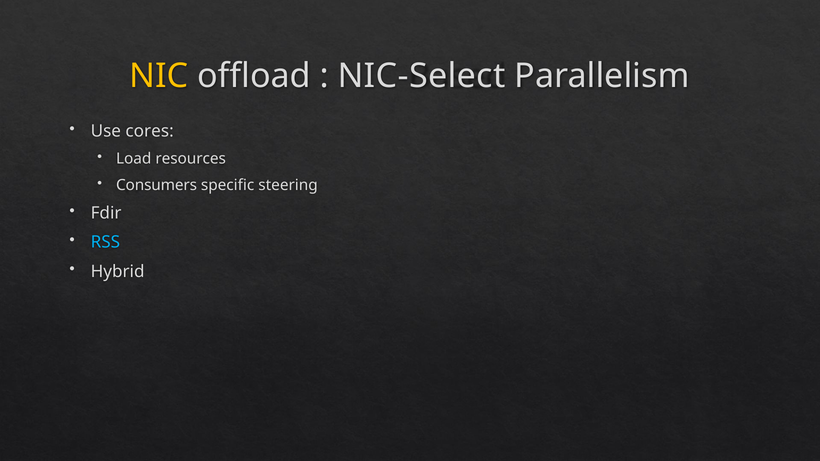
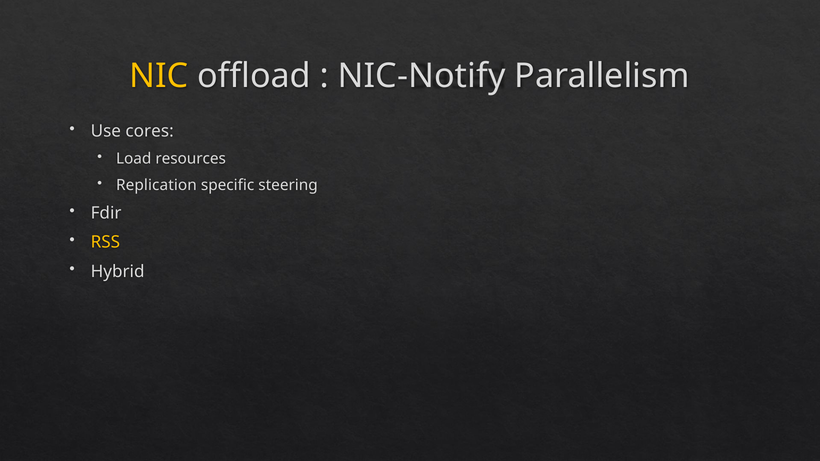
NIC-Select: NIC-Select -> NIC-Notify (422, 76)
Consumers: Consumers -> Replication (156, 185)
RSS colour: light blue -> yellow (105, 242)
